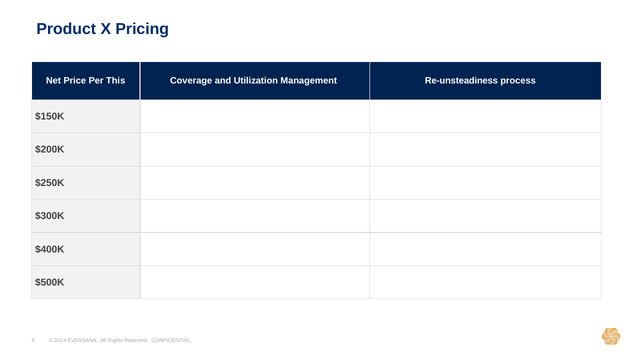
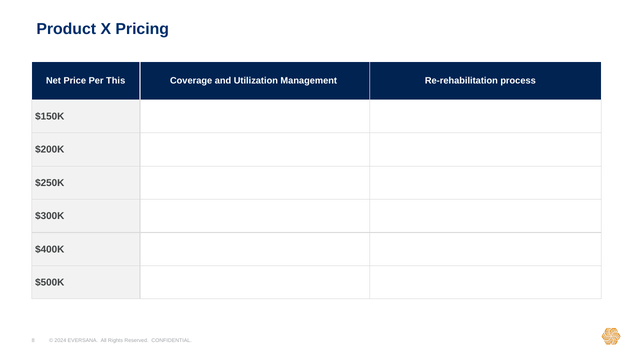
Re-unsteadiness: Re-unsteadiness -> Re-rehabilitation (461, 81)
